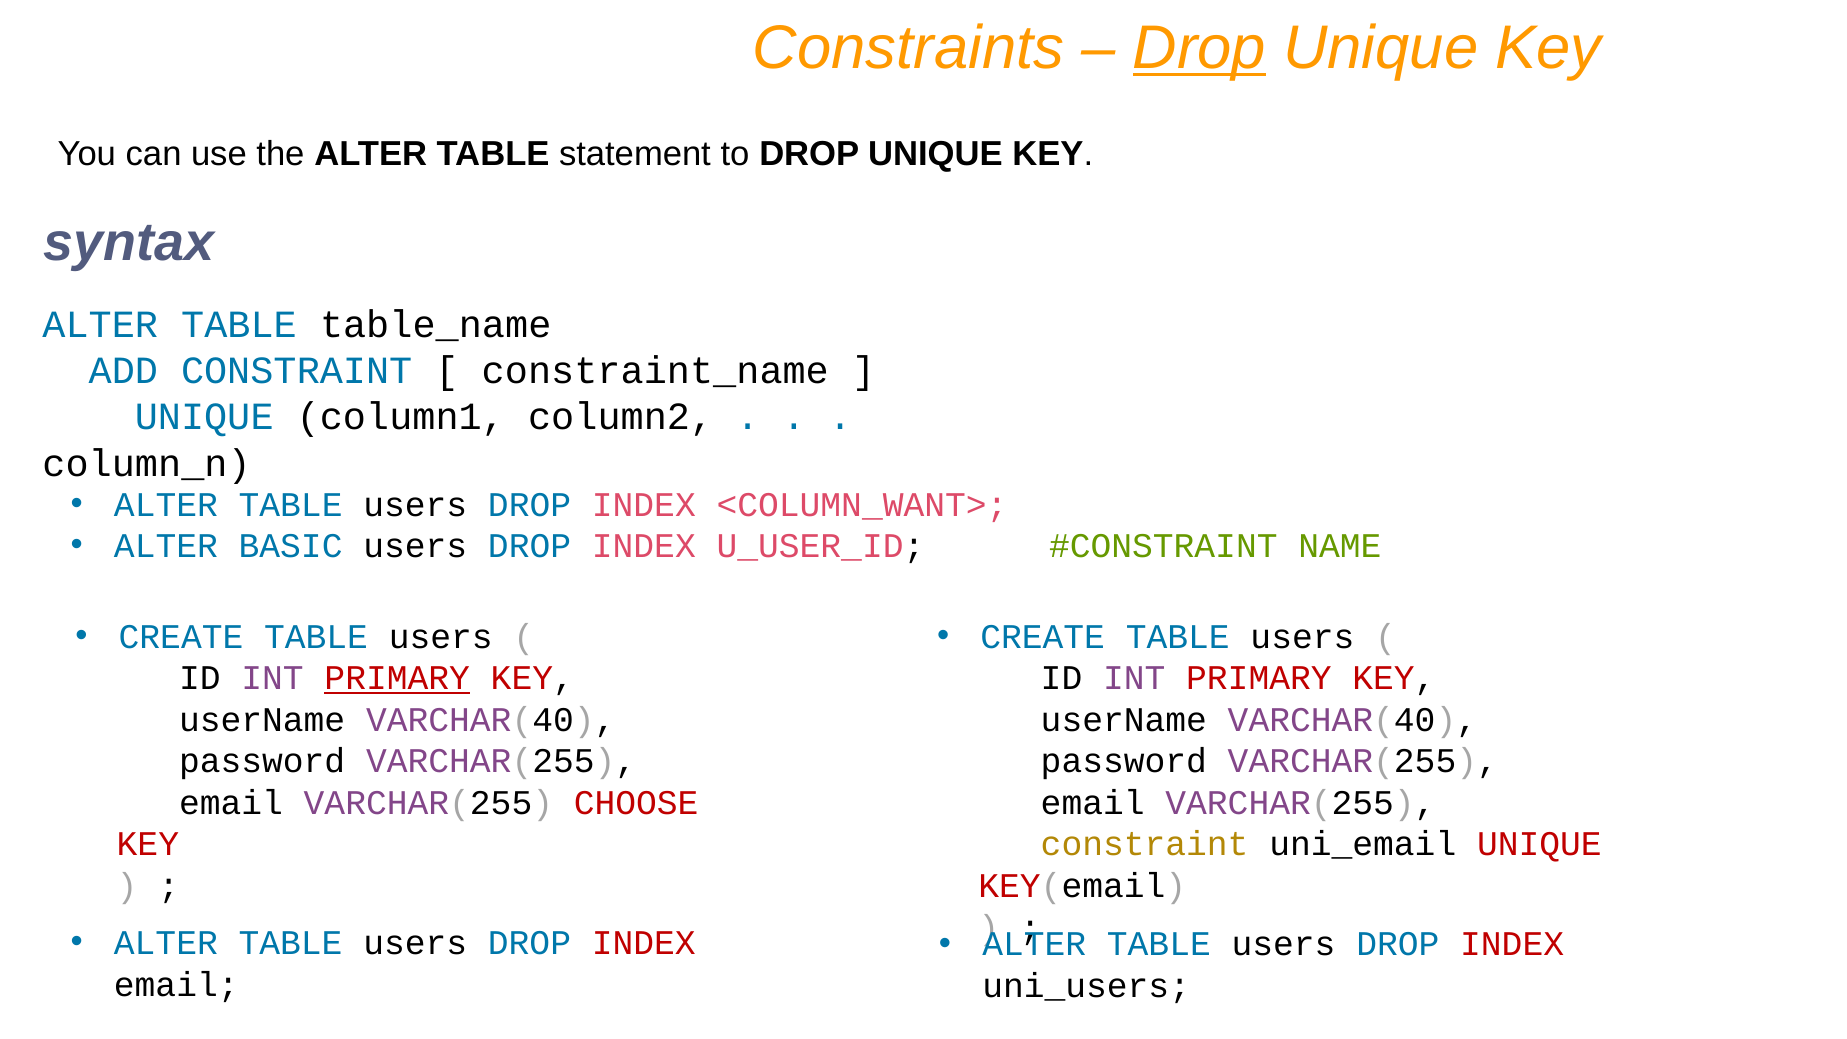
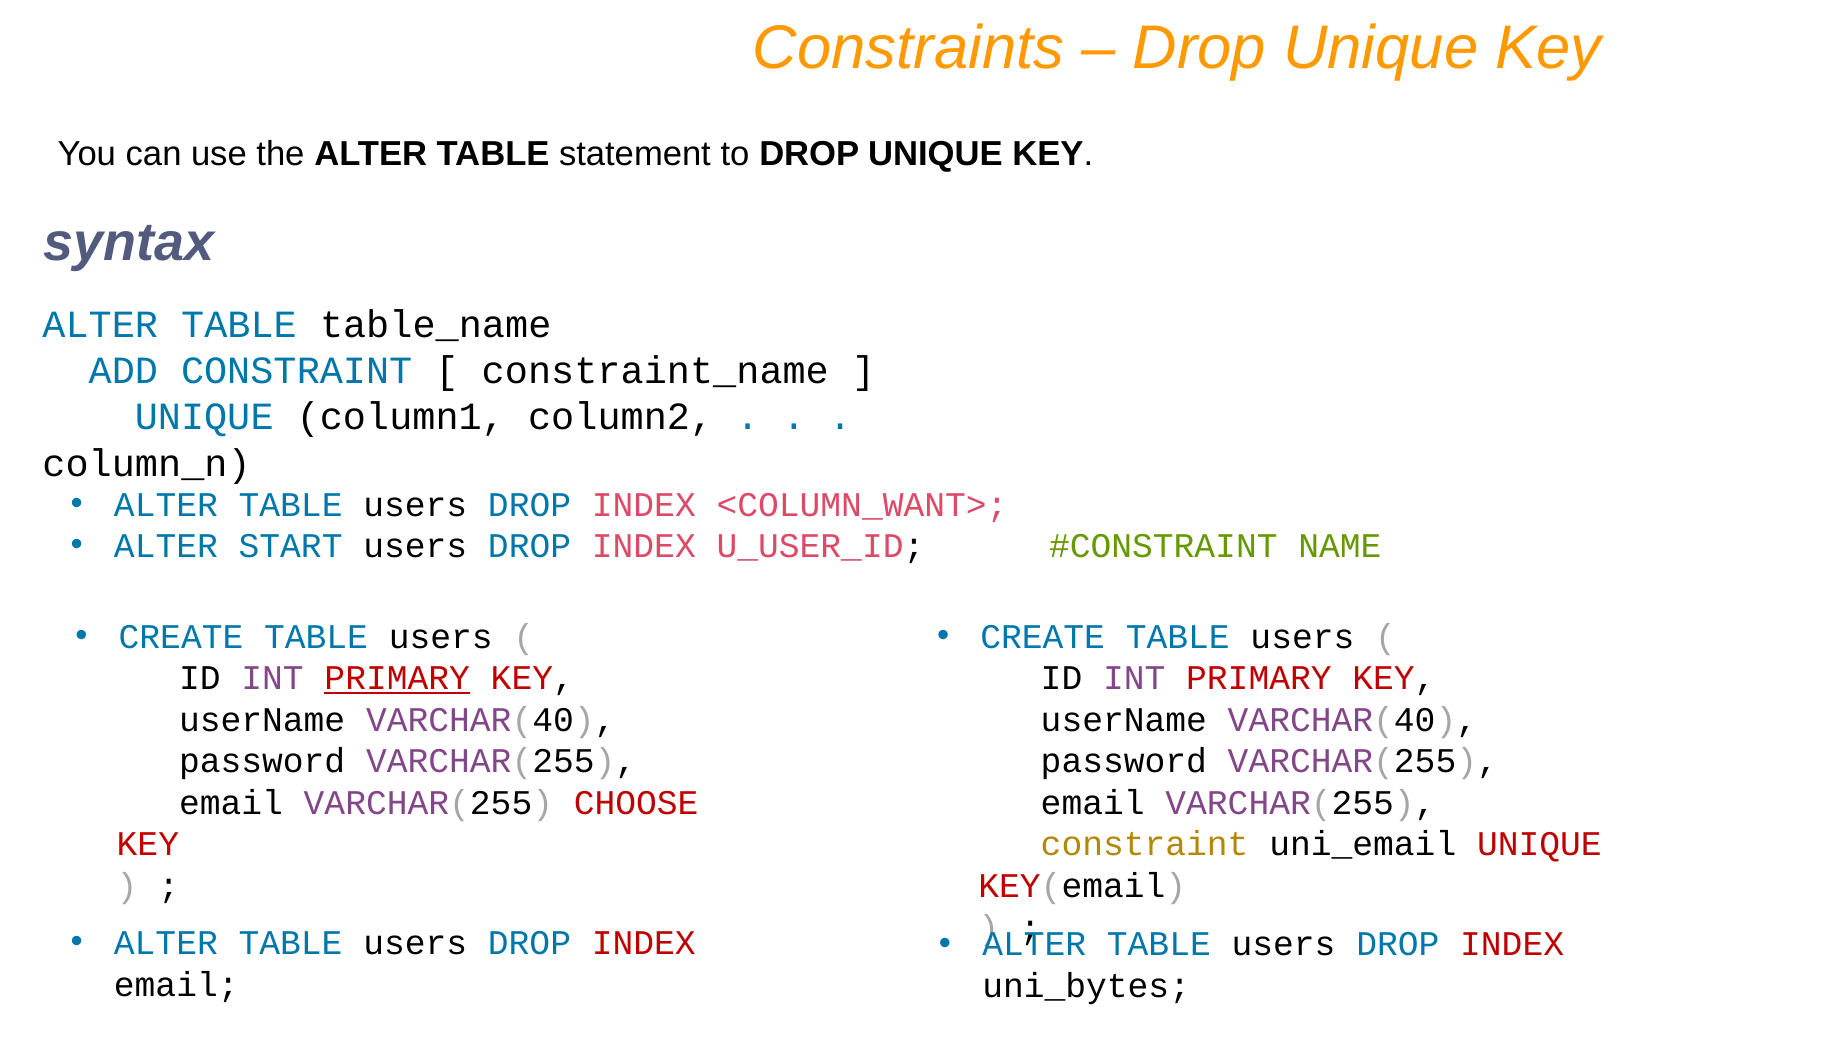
Drop underline: present -> none (1199, 48)
BASIC: BASIC -> START (291, 546)
uni_users: uni_users -> uni_bytes (1086, 986)
